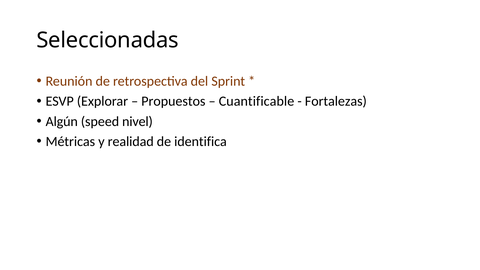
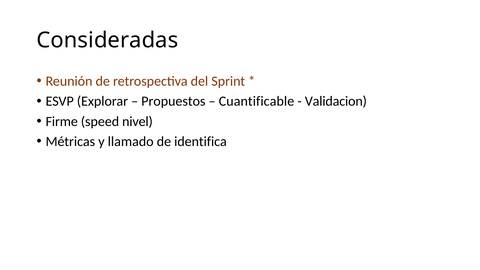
Seleccionadas: Seleccionadas -> Consideradas (107, 40)
Fortalezas: Fortalezas -> Validacion (336, 101)
Algún: Algún -> Firme (62, 121)
realidad: realidad -> llamado (131, 142)
